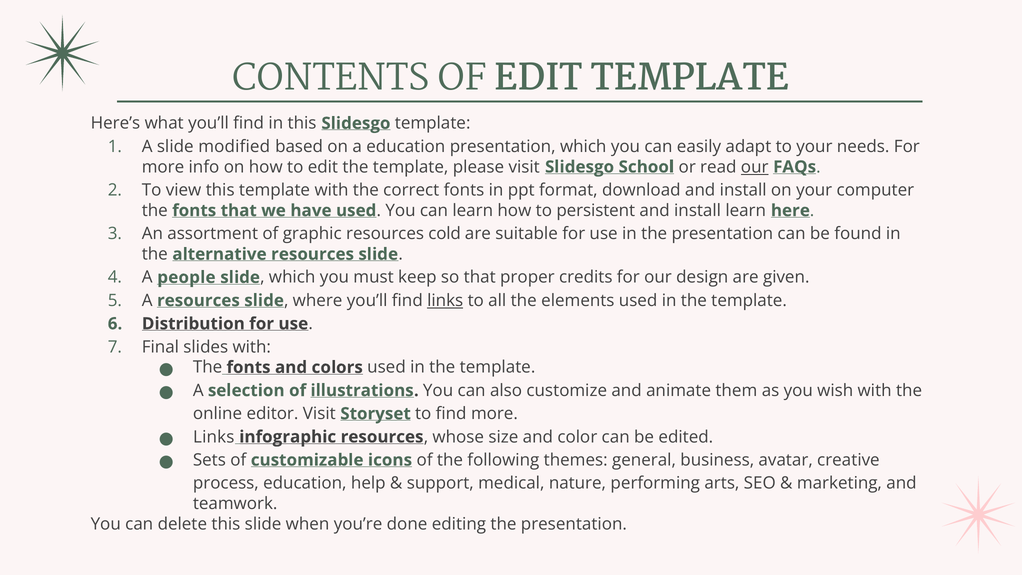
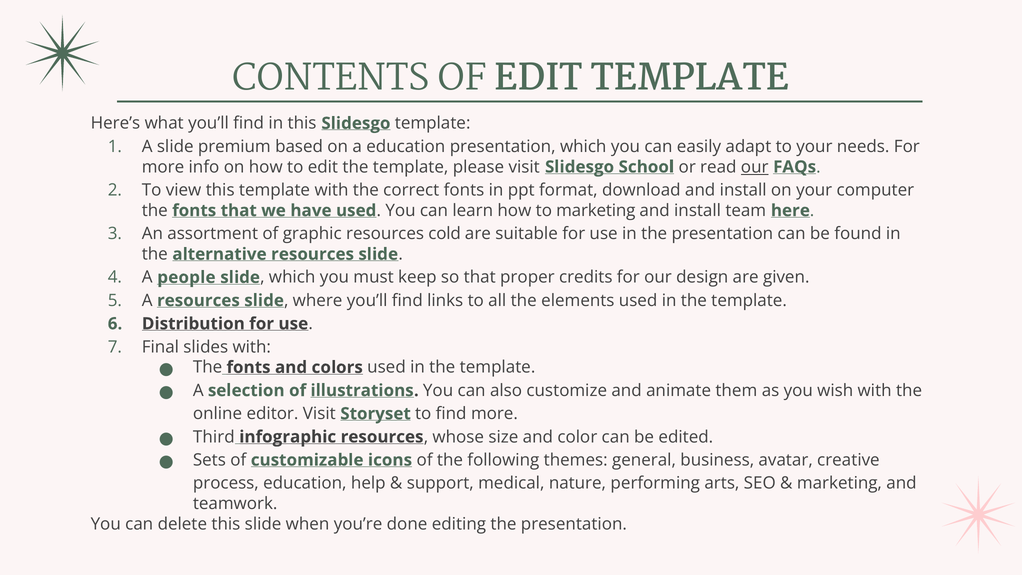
modified: modified -> premium (234, 146)
to persistent: persistent -> marketing (596, 211)
install learn: learn -> team (746, 211)
links underline: present -> none (445, 301)
Links: Links -> Third (214, 437)
